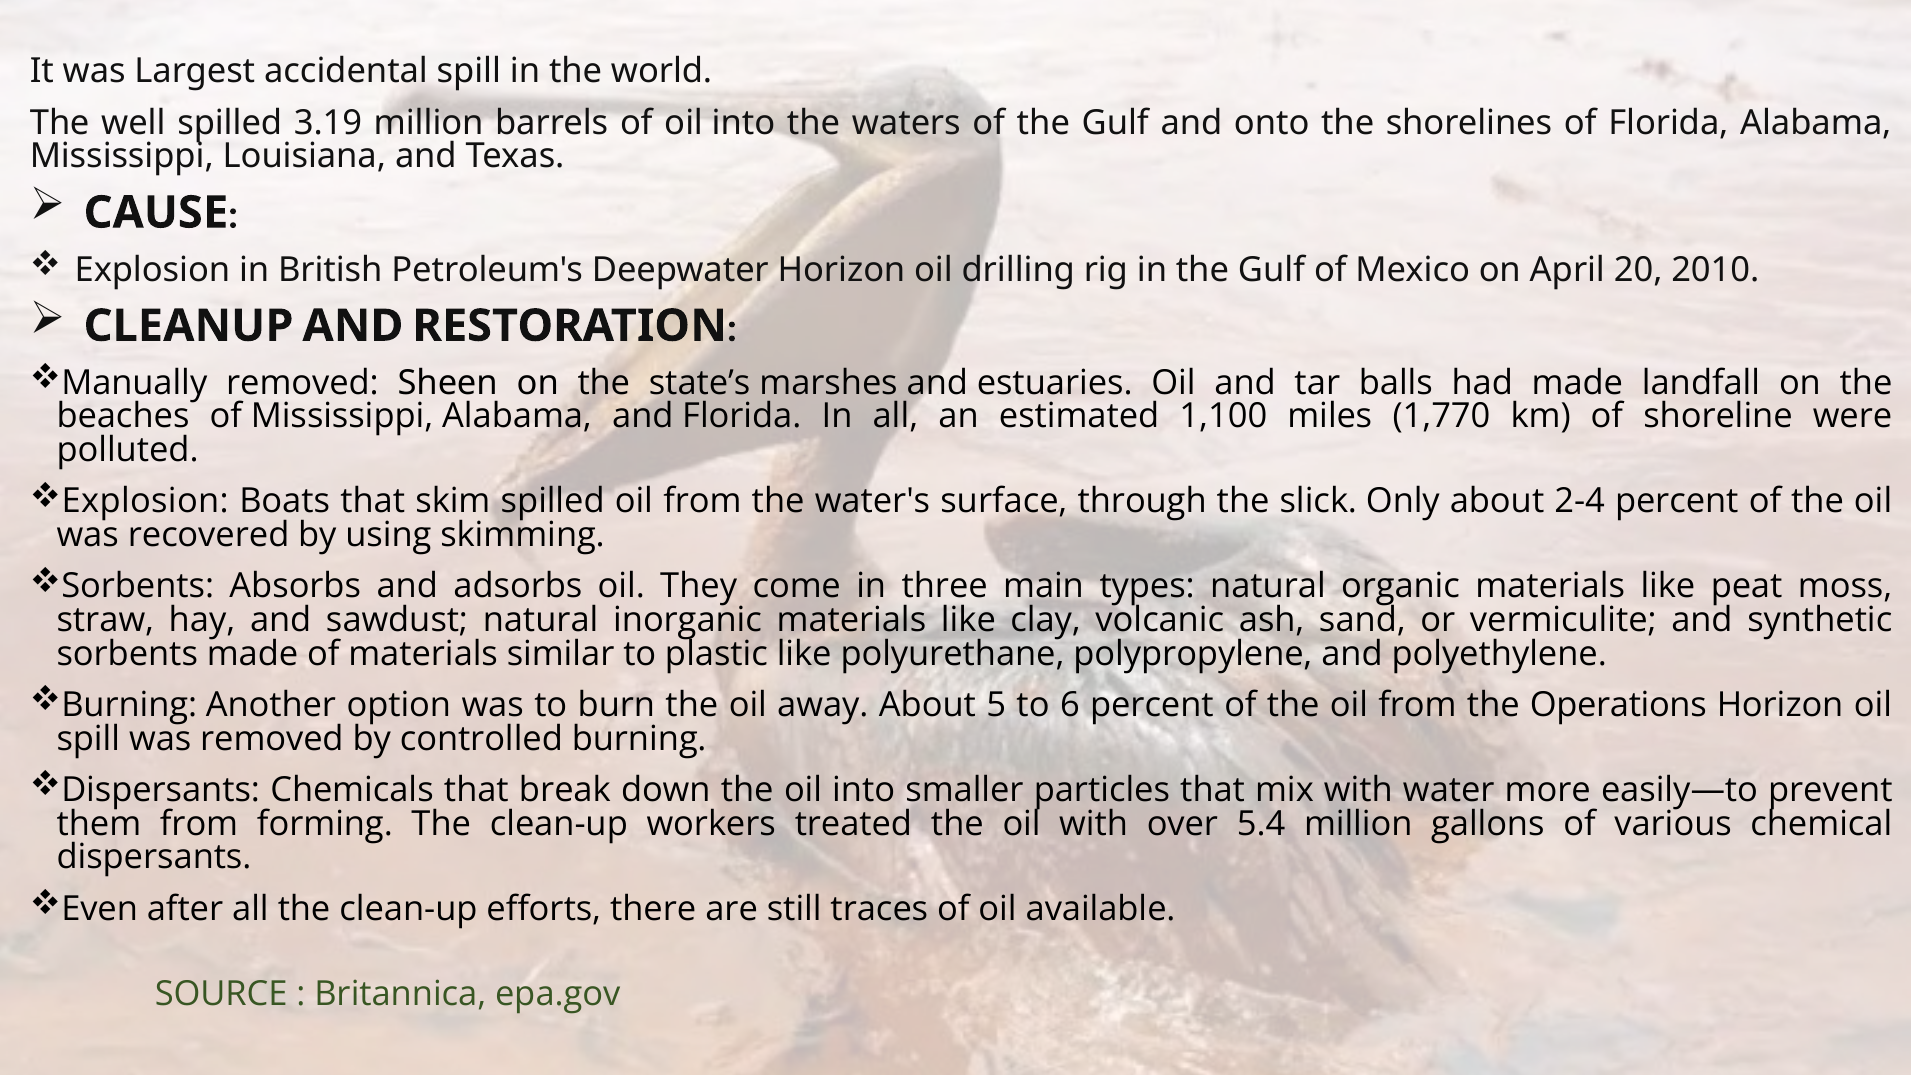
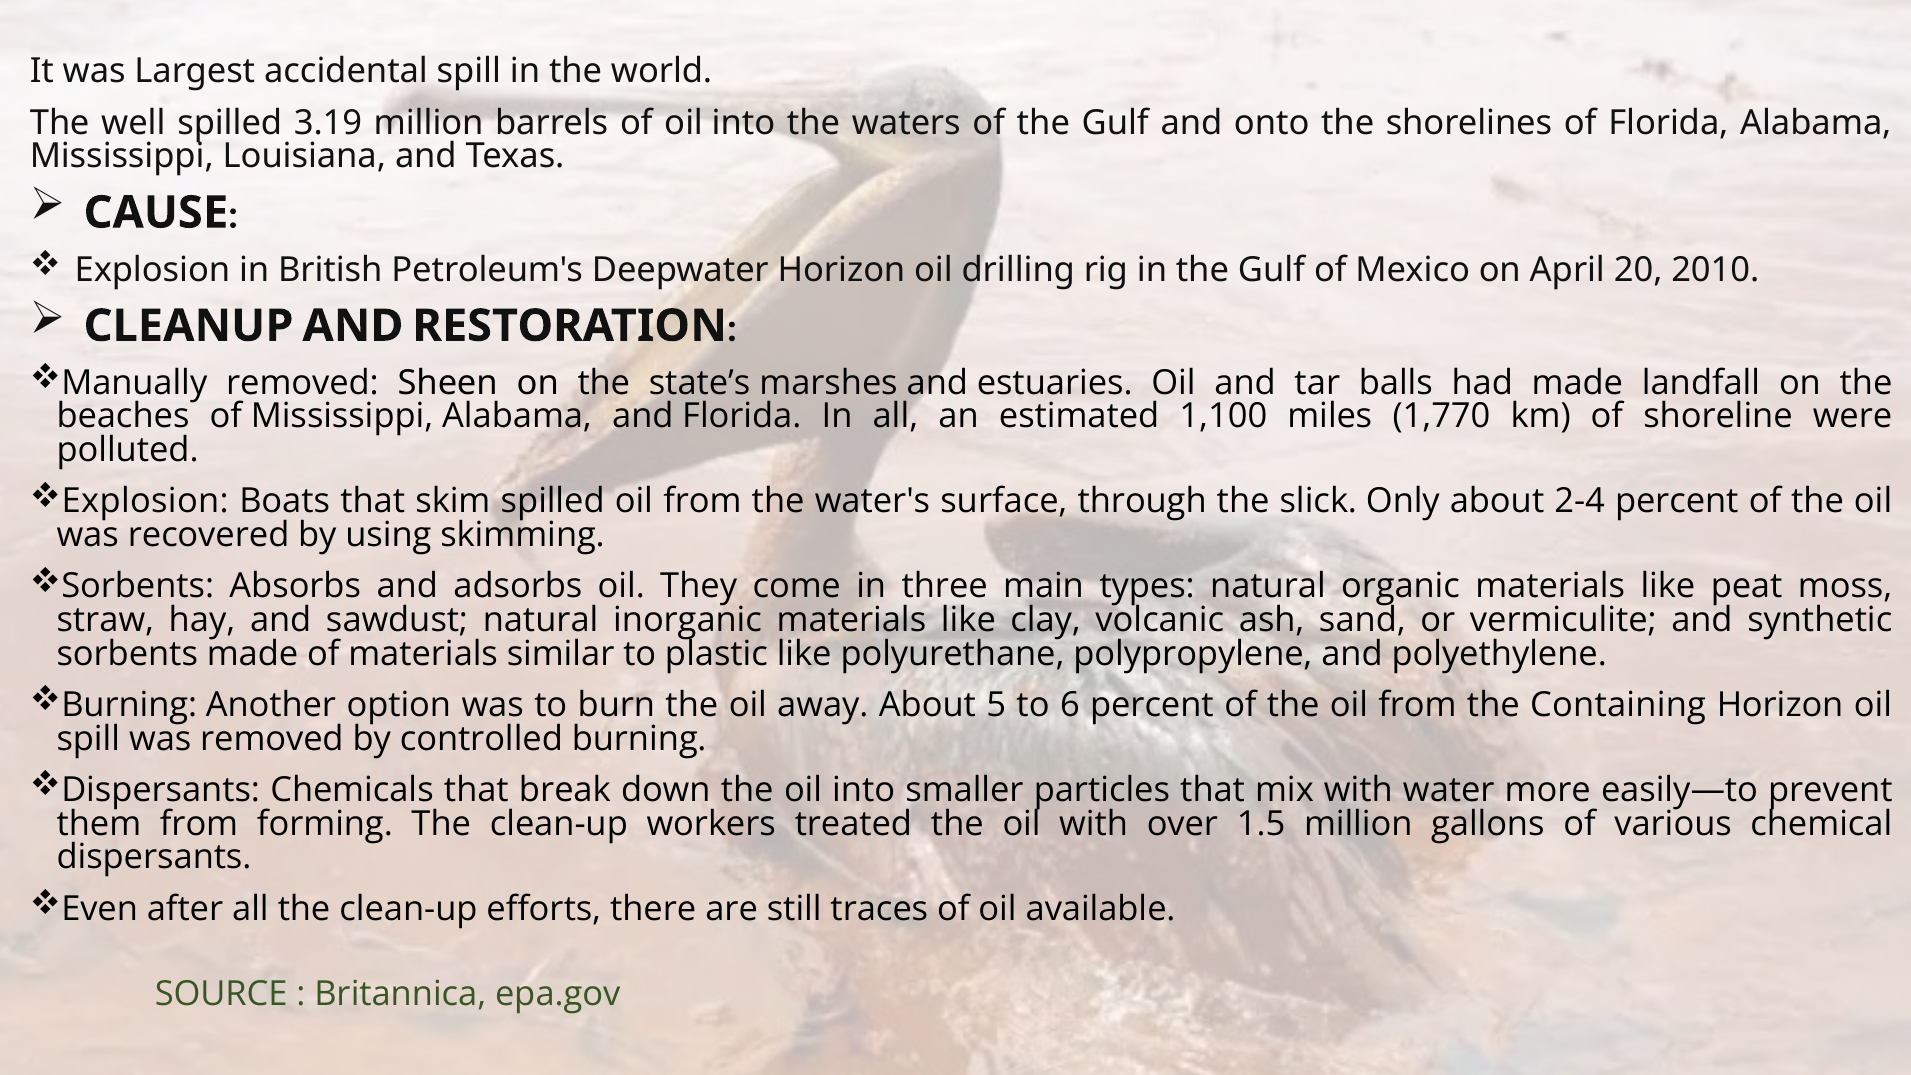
Operations: Operations -> Containing (1618, 705)
5.4: 5.4 -> 1.5 (1261, 824)
